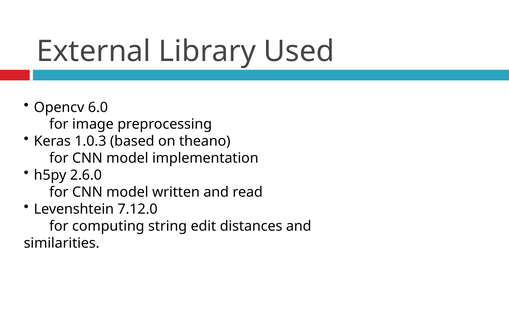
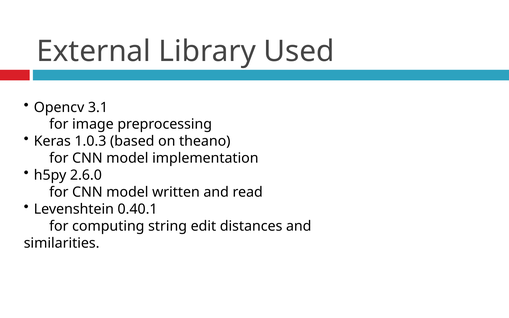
6.0: 6.0 -> 3.1 (98, 107)
7.12.0: 7.12.0 -> 0.40.1 (138, 209)
